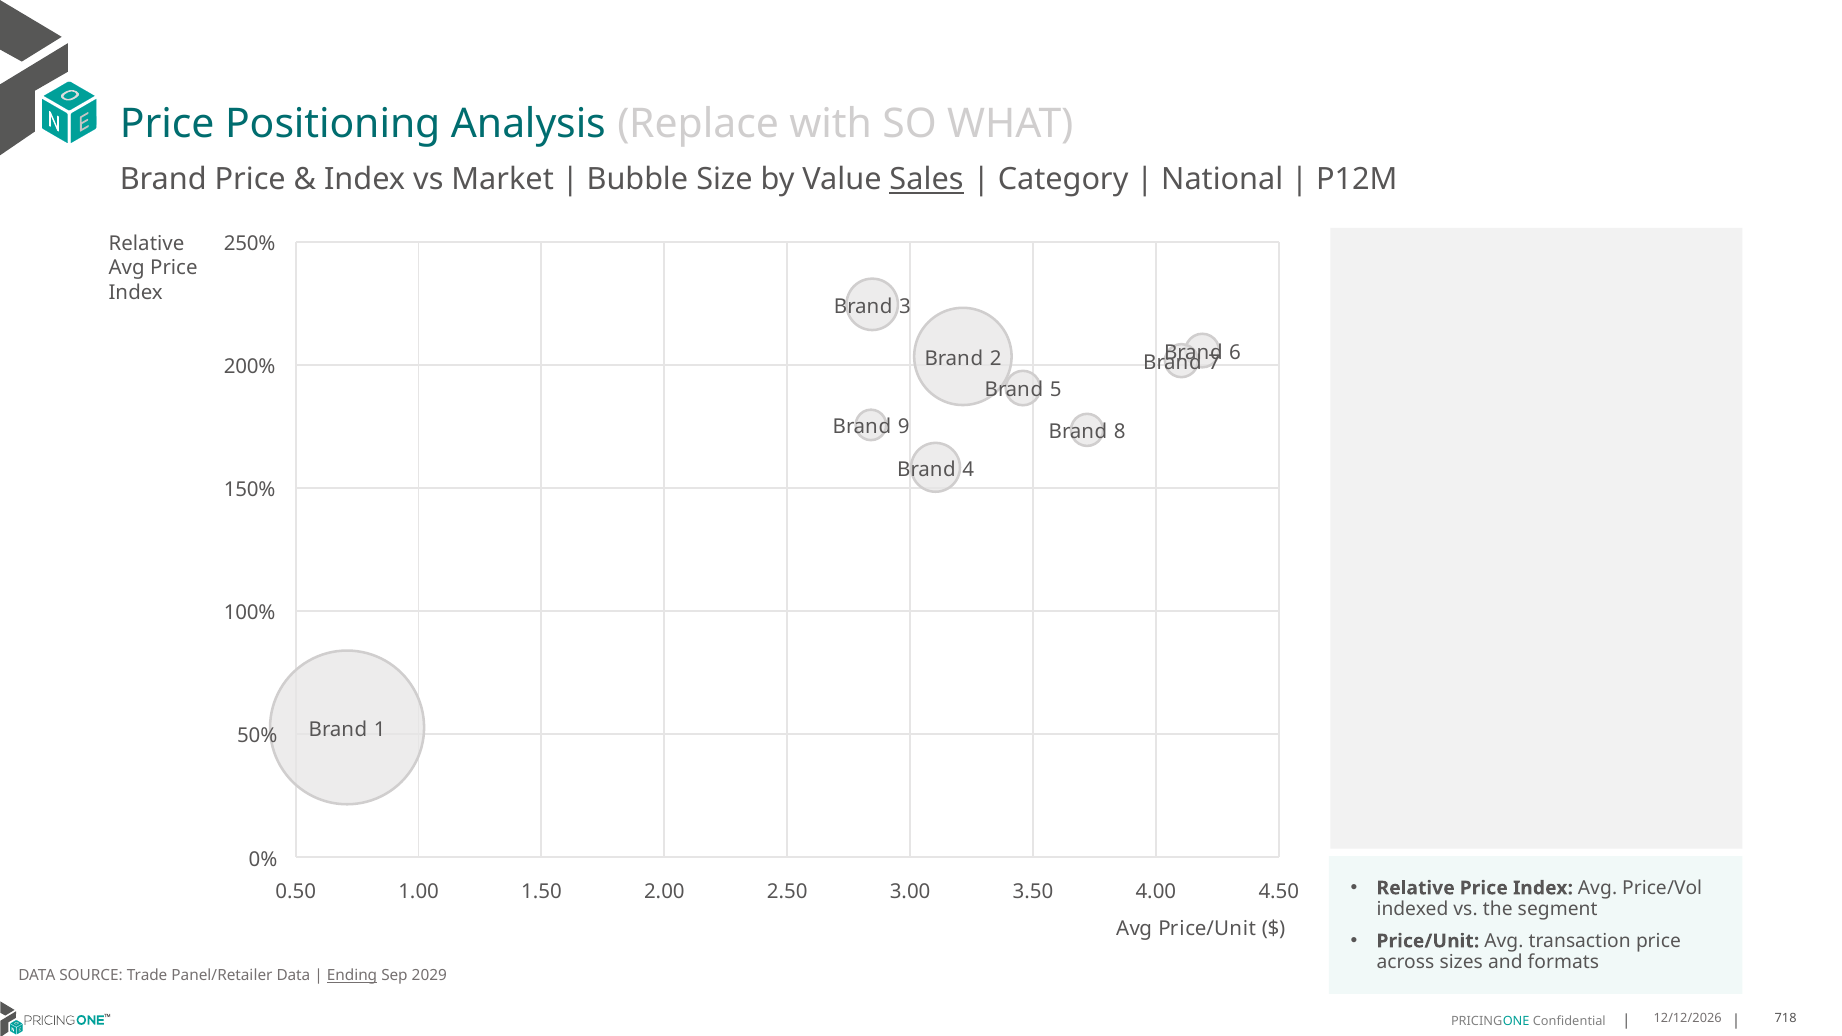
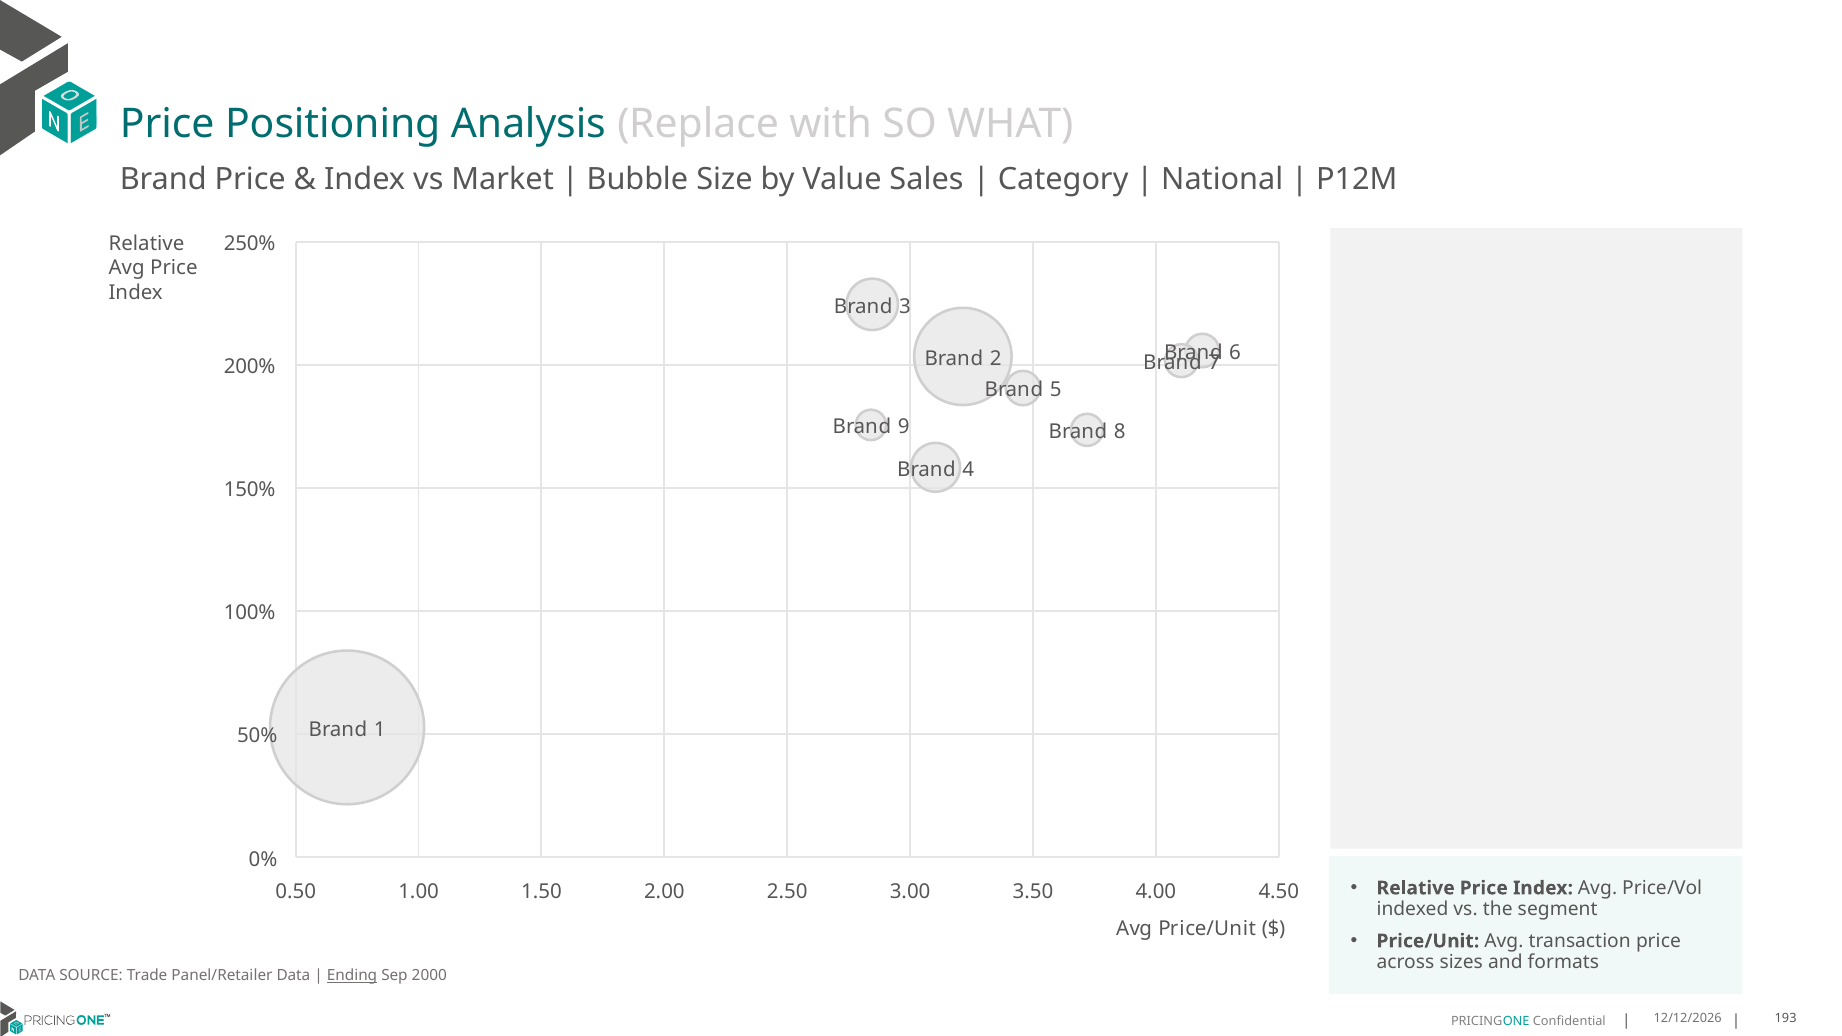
Sales underline: present -> none (927, 180)
2029: 2029 -> 2000 (429, 976)
718: 718 -> 193 (1786, 1019)
